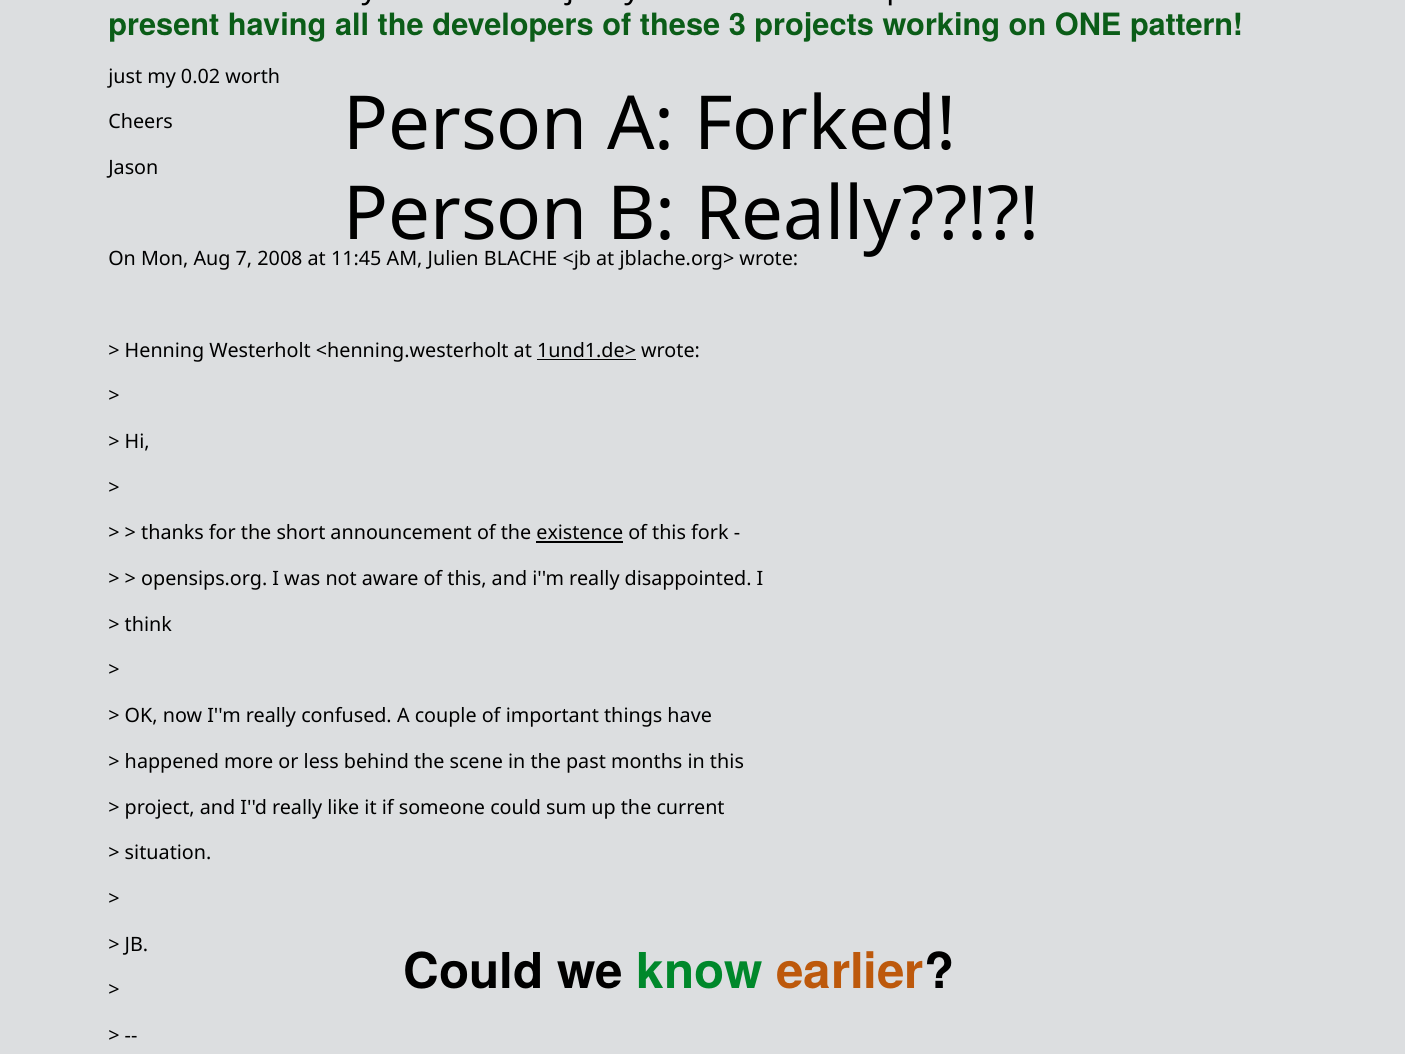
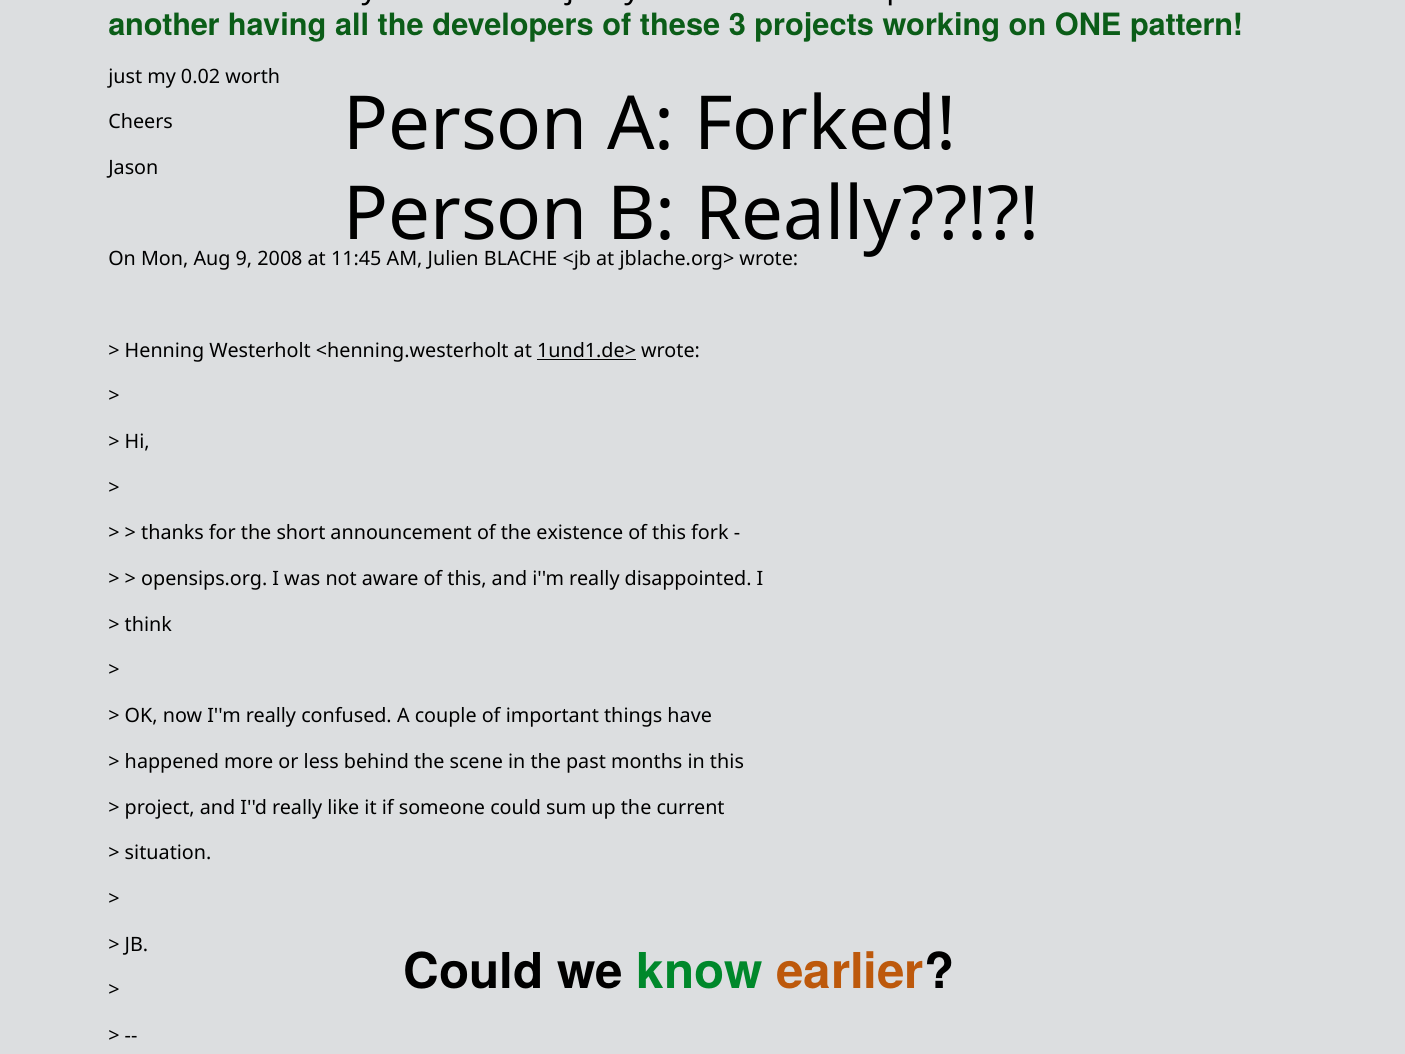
present: present -> another (164, 25)
7: 7 -> 9 (244, 259)
existence underline: present -> none (580, 533)
